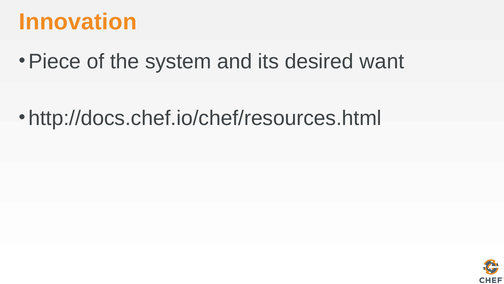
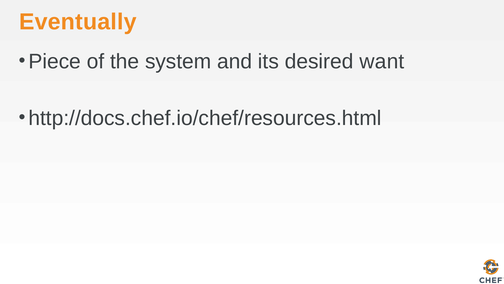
Innovation: Innovation -> Eventually (78, 22)
